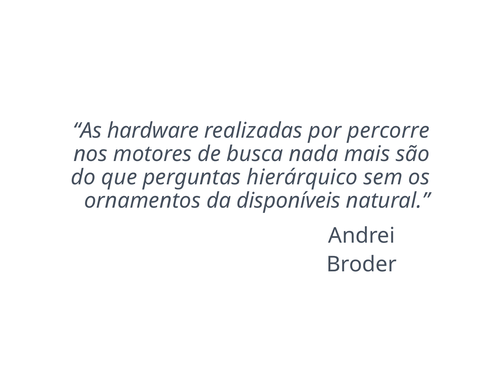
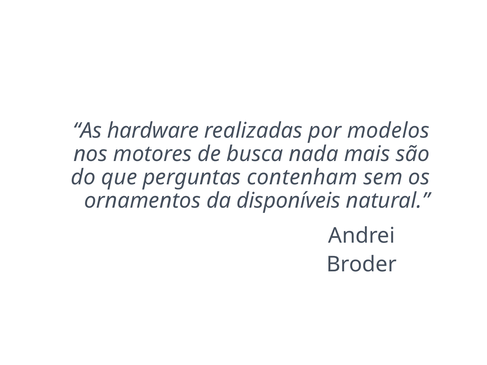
percorre: percorre -> modelos (388, 131)
hierárquico: hierárquico -> contenham (302, 177)
